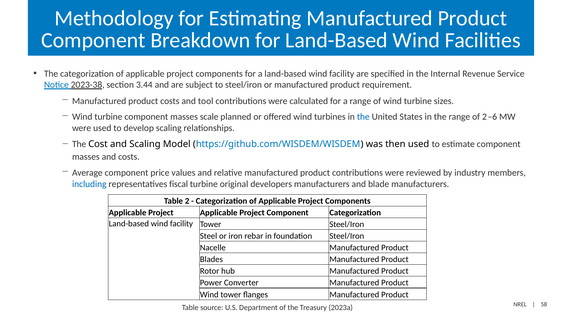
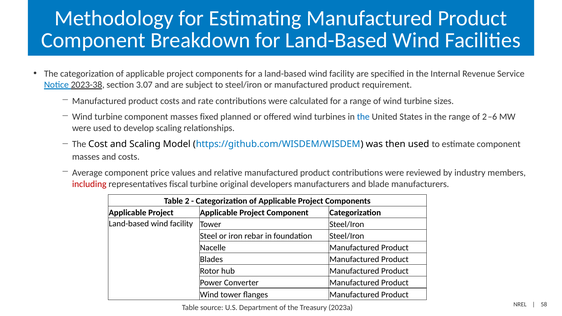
3.44: 3.44 -> 3.07 (144, 85)
tool: tool -> rate (206, 101)
scale: scale -> fixed (209, 117)
including colour: blue -> red (89, 184)
